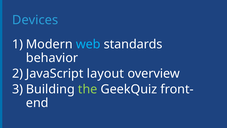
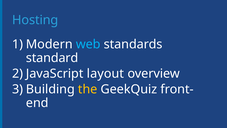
Devices: Devices -> Hosting (35, 20)
behavior: behavior -> standard (52, 58)
the colour: light green -> yellow (88, 89)
